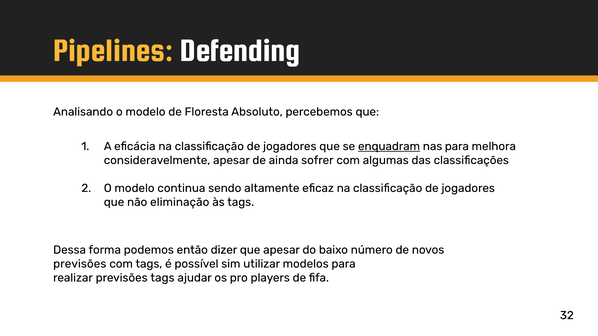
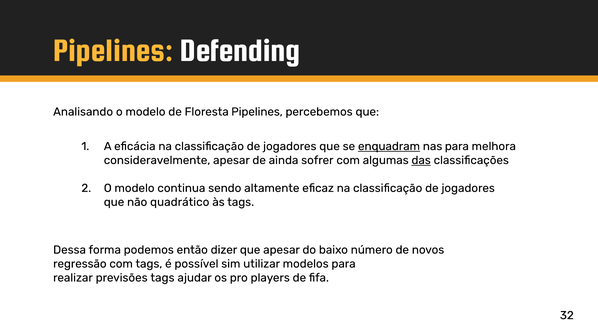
Floresta Absoluto: Absoluto -> Pipelines (257, 112)
das underline: none -> present (421, 160)
eliminação: eliminação -> quadrático (180, 202)
previsões: previsões -> regressão (80, 264)
